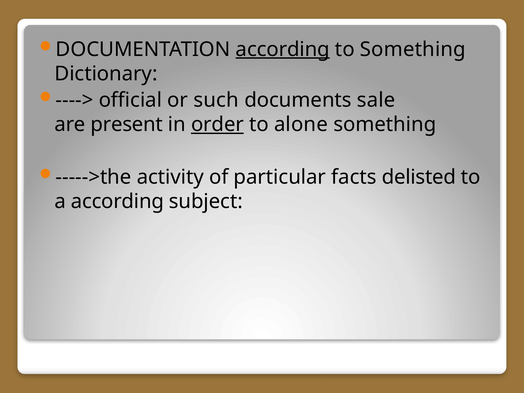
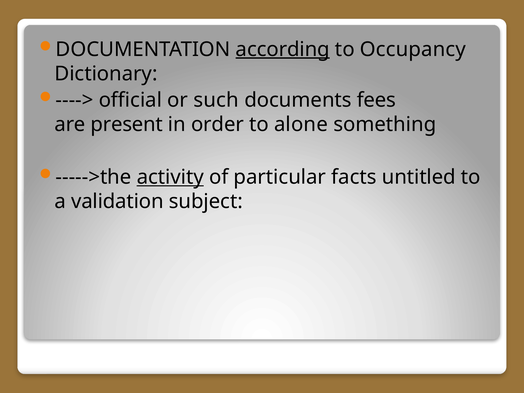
to Something: Something -> Occupancy (413, 49)
sale: sale -> fees (376, 100)
order underline: present -> none (217, 125)
activity underline: none -> present (170, 177)
delisted: delisted -> untitled (419, 177)
a according: according -> validation (117, 202)
